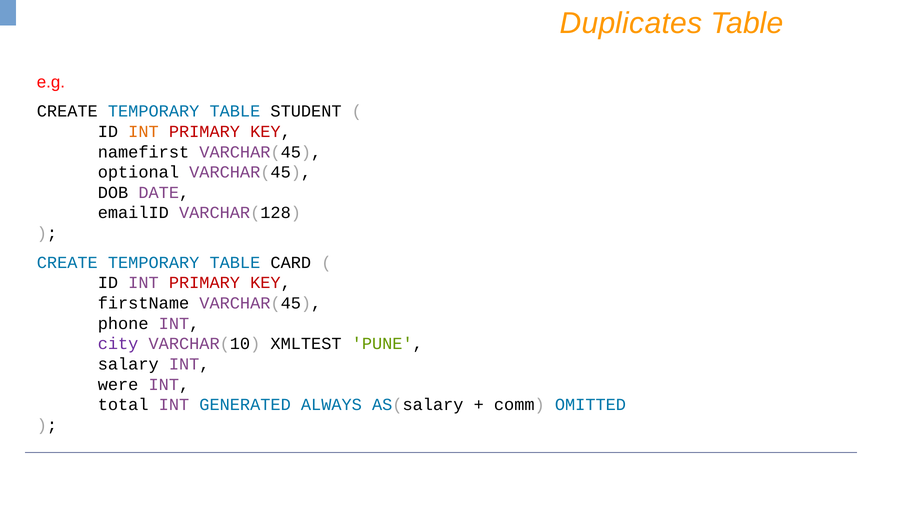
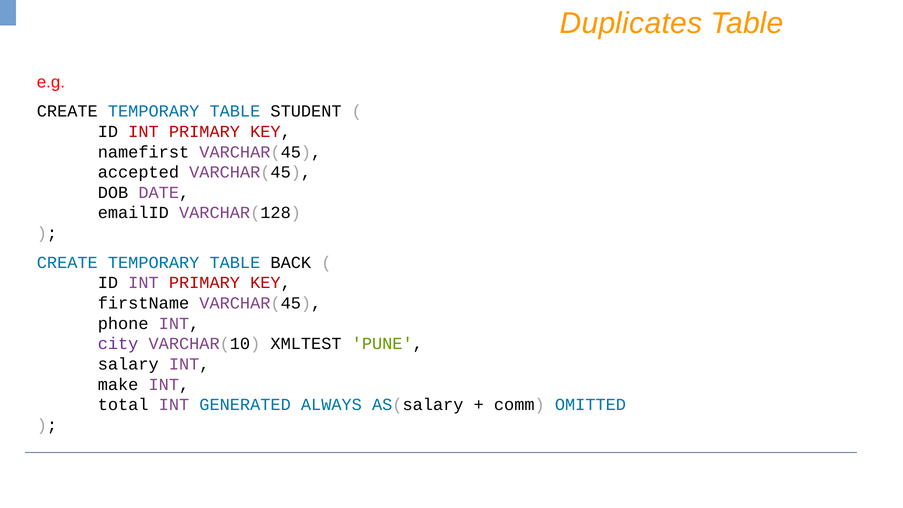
INT colour: orange -> red (143, 132)
optional: optional -> accepted (138, 172)
CARD: CARD -> BACK (291, 263)
were: were -> make (118, 384)
